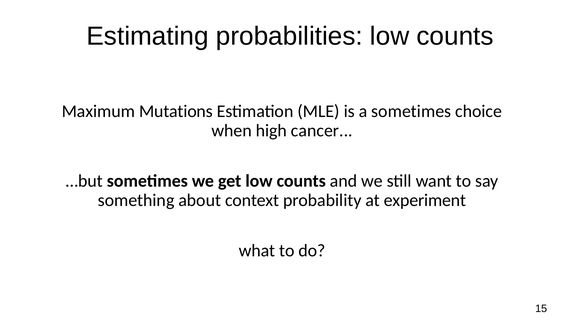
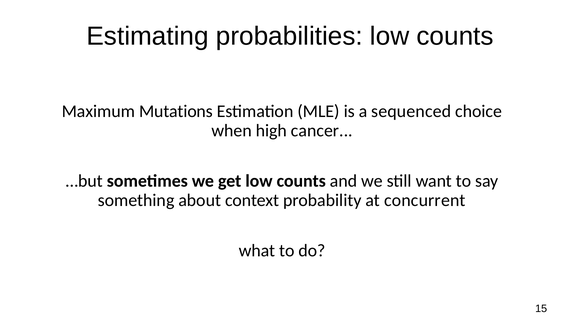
a sometimes: sometimes -> sequenced (411, 111)
experiment: experiment -> concurrent (425, 200)
